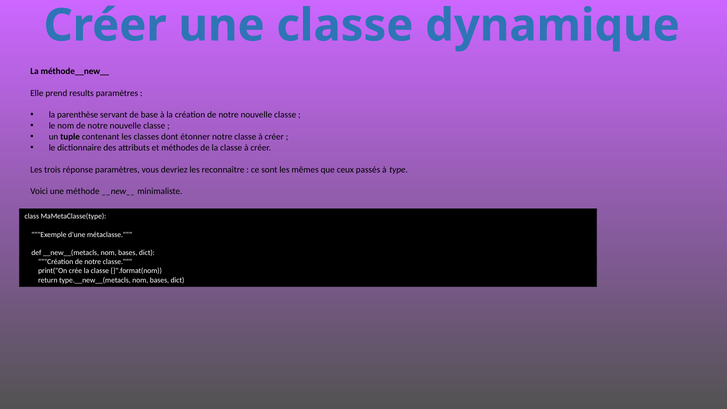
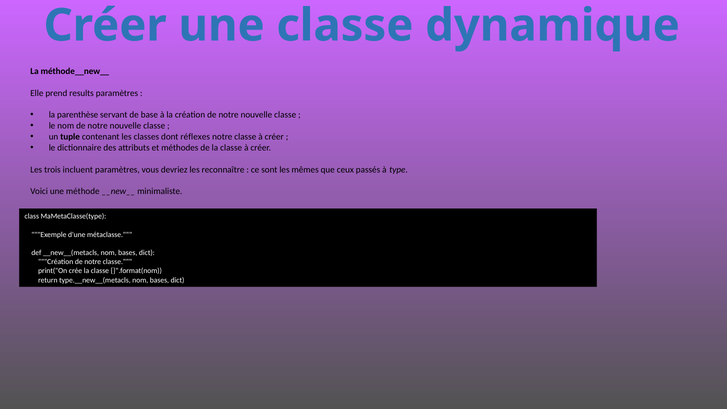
étonner: étonner -> réflexes (195, 137)
réponse: réponse -> incluent (78, 169)
